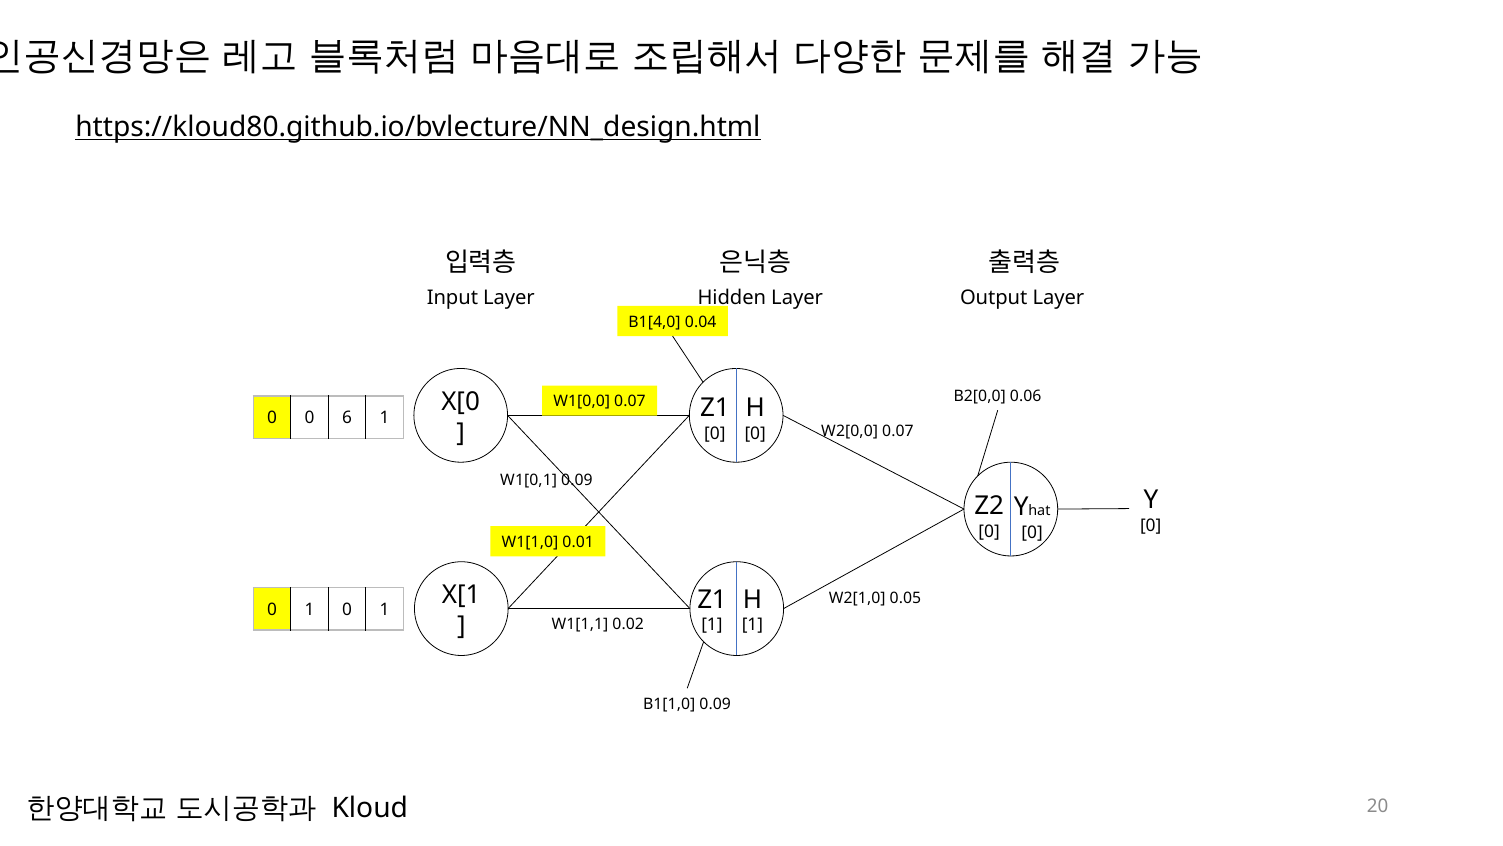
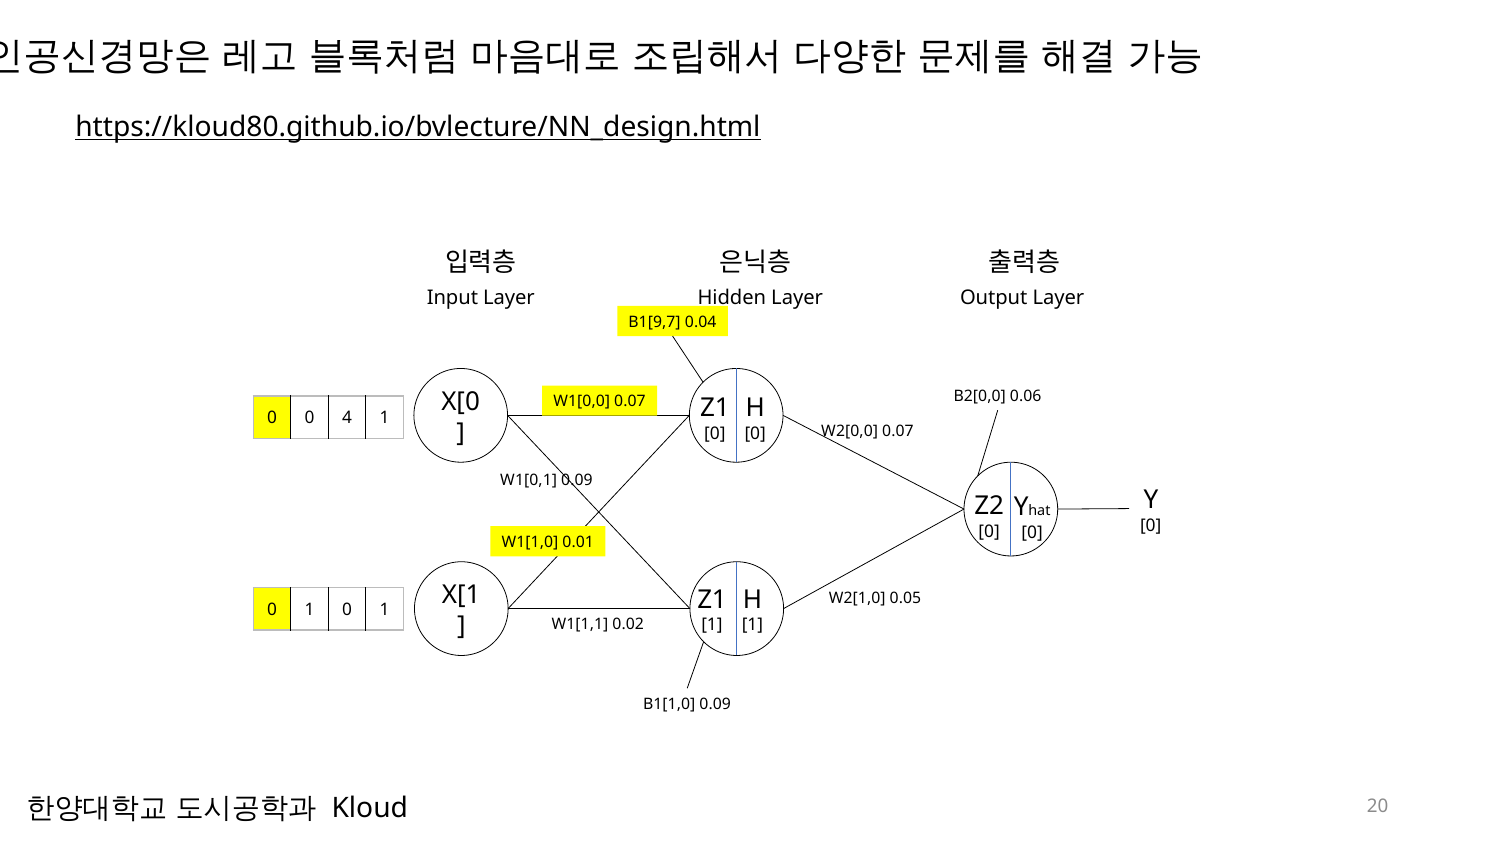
B1[4,0: B1[4,0 -> B1[9,7 (655, 322)
6: 6 -> 4 (347, 418)
